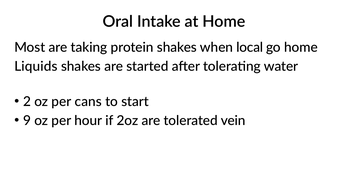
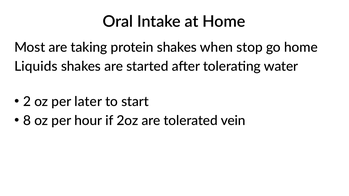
local: local -> stop (250, 47)
cans: cans -> later (88, 102)
9: 9 -> 8 (27, 121)
